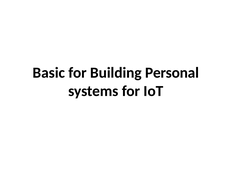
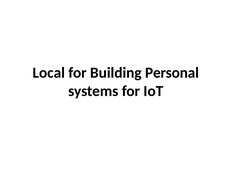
Basic: Basic -> Local (49, 73)
